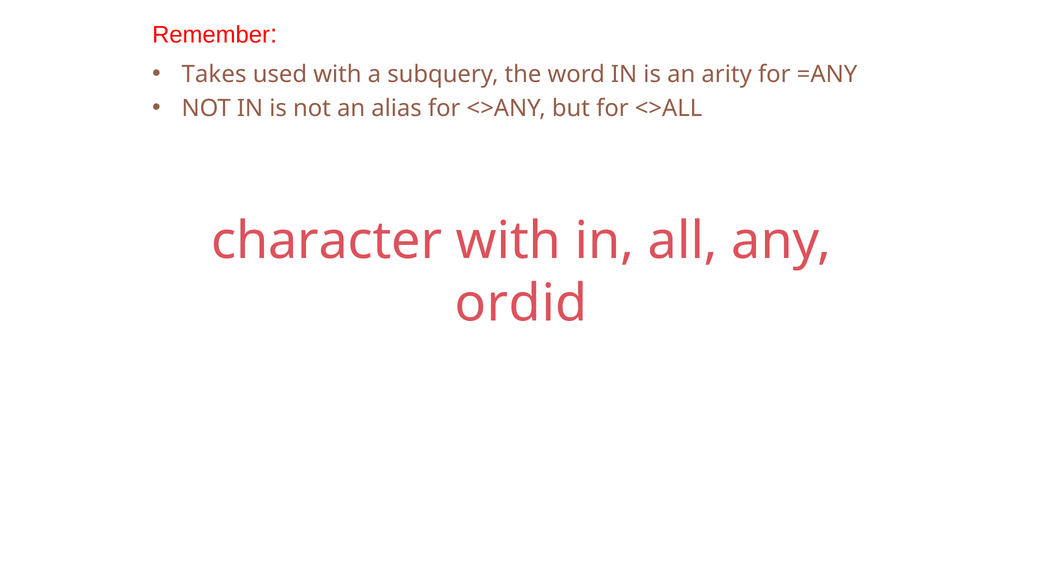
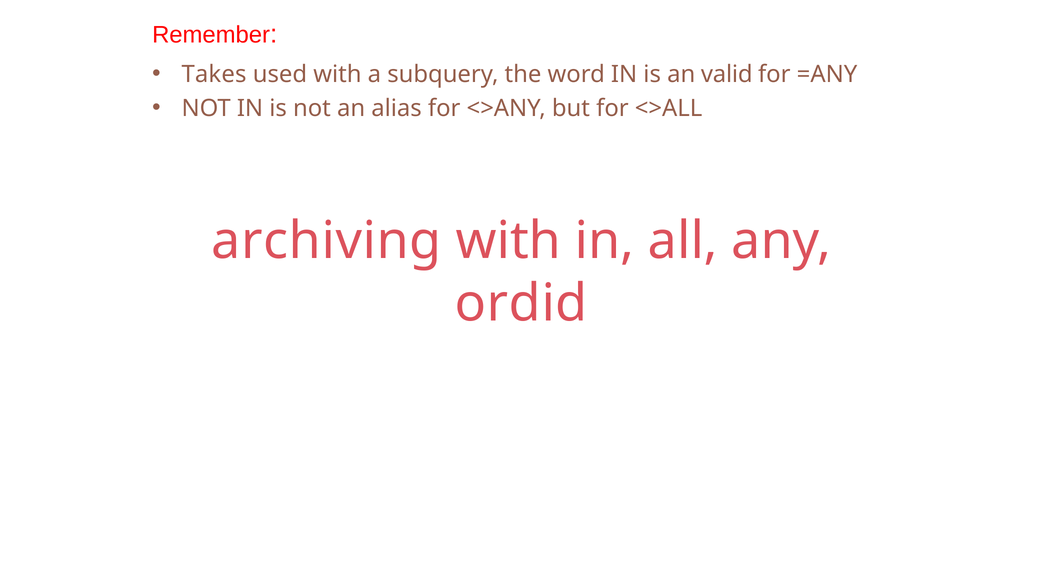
arity: arity -> valid (727, 74)
character: character -> archiving (326, 241)
